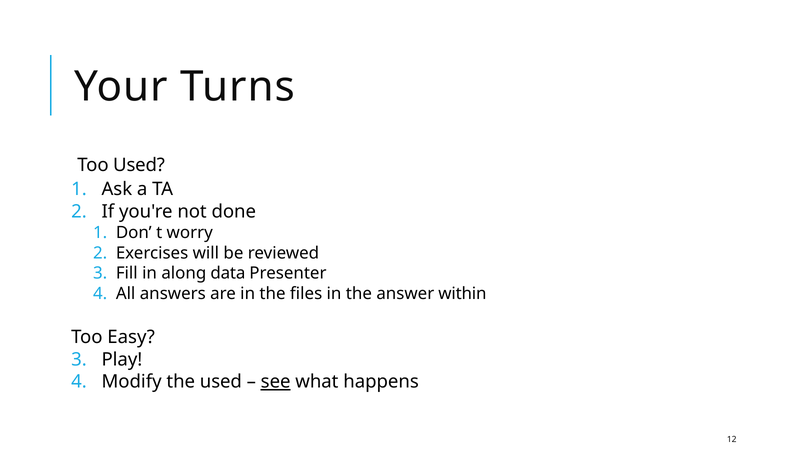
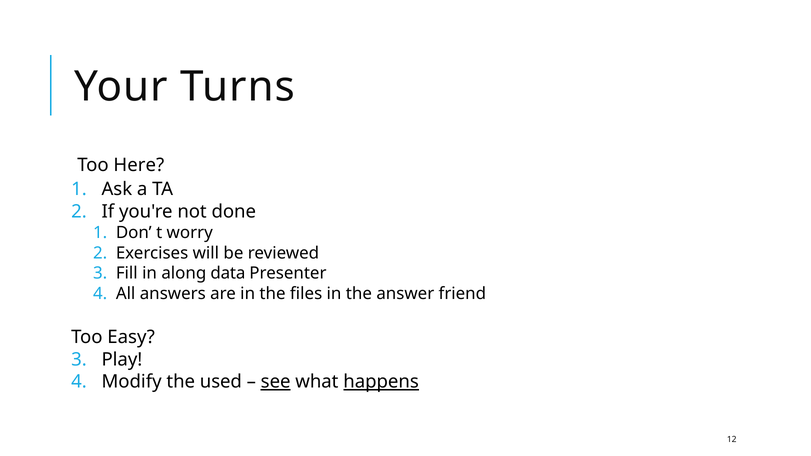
Too Used: Used -> Here (139, 165)
within: within -> friend (462, 294)
happens underline: none -> present (381, 382)
